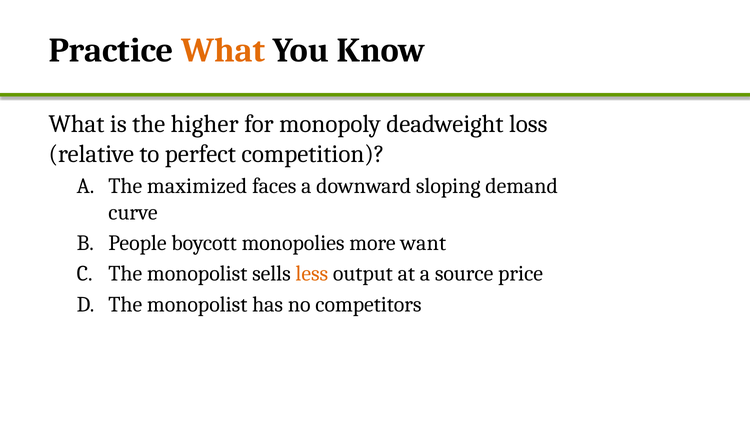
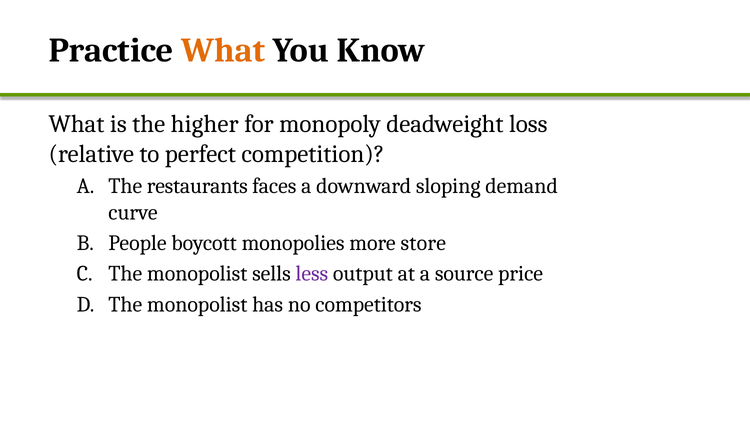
maximized: maximized -> restaurants (197, 186)
want: want -> store (423, 243)
less colour: orange -> purple (312, 274)
